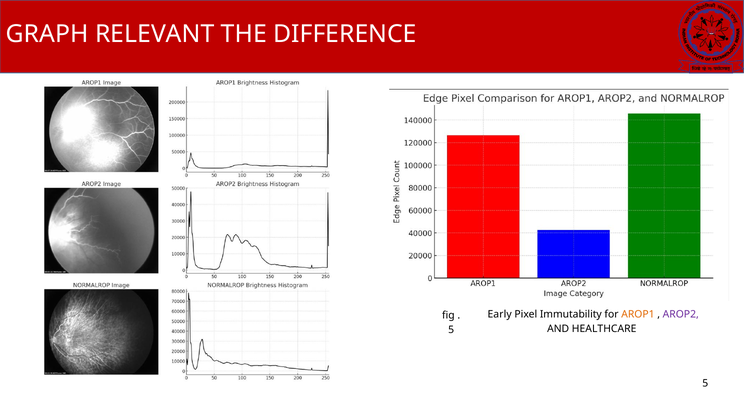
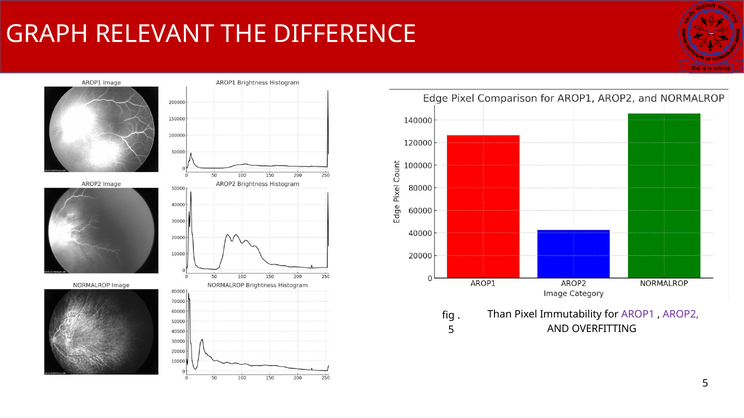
Early: Early -> Than (500, 315)
AROP1 colour: orange -> purple (638, 315)
HEALTHCARE: HEALTHCARE -> OVERFITTING (604, 329)
